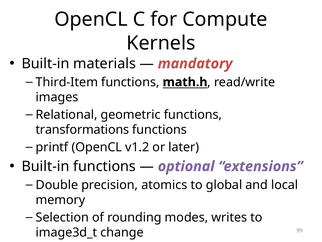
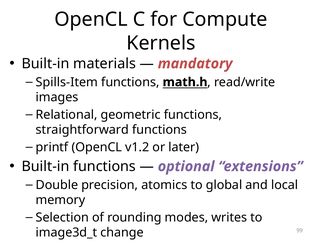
Third-Item: Third-Item -> Spills-Item (67, 82)
transformations: transformations -> straightforward (82, 129)
